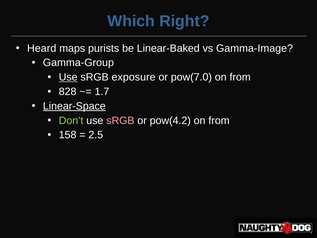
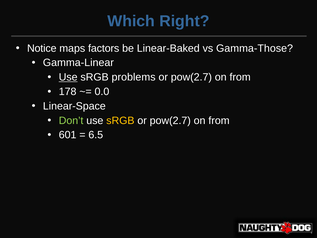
Heard: Heard -> Notice (42, 48)
purists: purists -> factors (104, 48)
Gamma-Image: Gamma-Image -> Gamma-Those (255, 48)
Gamma-Group: Gamma-Group -> Gamma-Linear (78, 63)
exposure: exposure -> problems (134, 77)
pow(7.0: pow(7.0 -> pow(2.7 (191, 77)
828: 828 -> 178 (68, 92)
1.7: 1.7 -> 0.0 (102, 92)
Linear-Space underline: present -> none (74, 106)
sRGB colour: pink -> yellow (120, 120)
pow(4.2: pow(4.2 -> pow(2.7 (170, 120)
158: 158 -> 601 (68, 135)
2.5: 2.5 -> 6.5 (96, 135)
